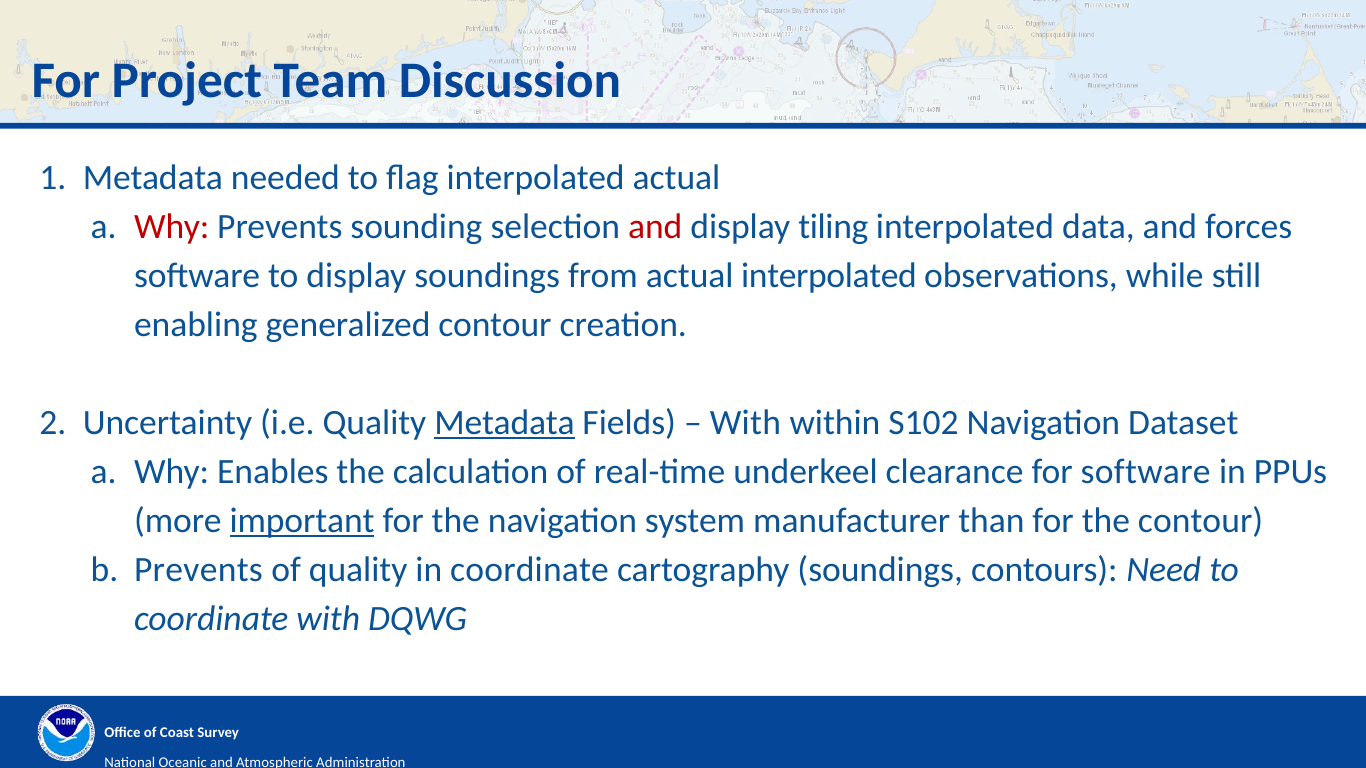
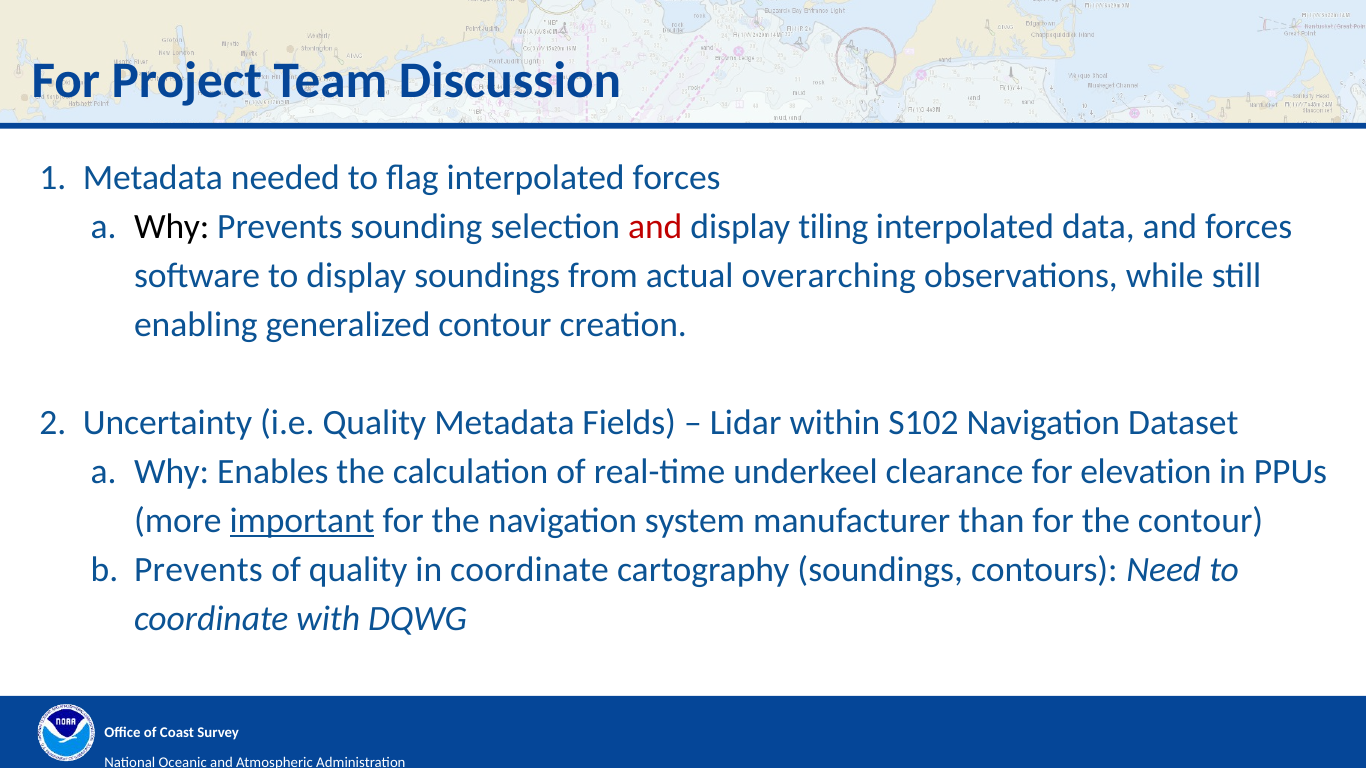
interpolated actual: actual -> forces (677, 178)
Why colour: red -> black (172, 227)
actual interpolated: interpolated -> overarching (829, 276)
Metadata underline: present -> none (505, 423)
With: With -> Lidar (746, 423)
for software: software -> elevation (1146, 472)
